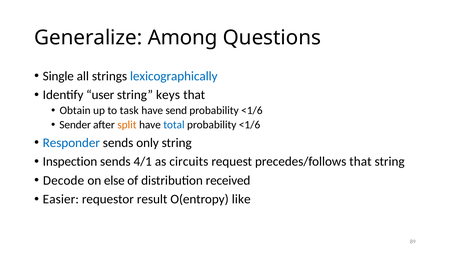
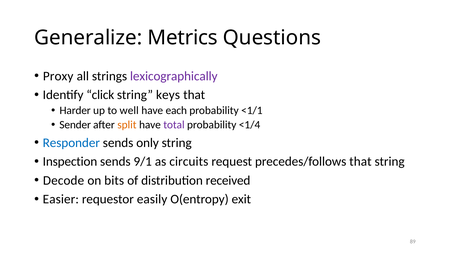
Among: Among -> Metrics (183, 38)
Single: Single -> Proxy (58, 76)
lexicographically colour: blue -> purple (174, 76)
user: user -> click (100, 95)
Obtain: Obtain -> Harder (75, 110)
task: task -> well (129, 110)
send: send -> each (176, 110)
<1/6: <1/6 -> <1/1 (252, 110)
total colour: blue -> purple (174, 125)
<1/6: <1/6 -> <1/4 (250, 125)
4/1: 4/1 -> 9/1 (143, 162)
else: else -> bits (114, 181)
result: result -> easily (152, 199)
like: like -> exit (241, 199)
